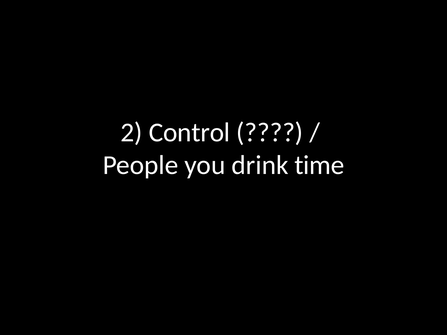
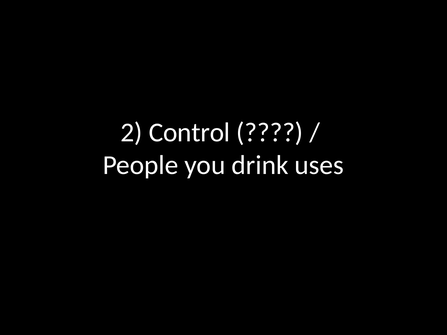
time: time -> uses (319, 165)
